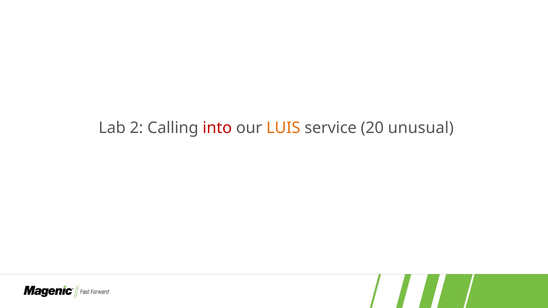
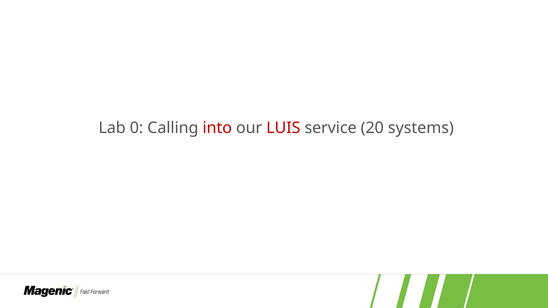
2: 2 -> 0 (136, 128)
LUIS colour: orange -> red (283, 128)
unusual: unusual -> systems (421, 128)
